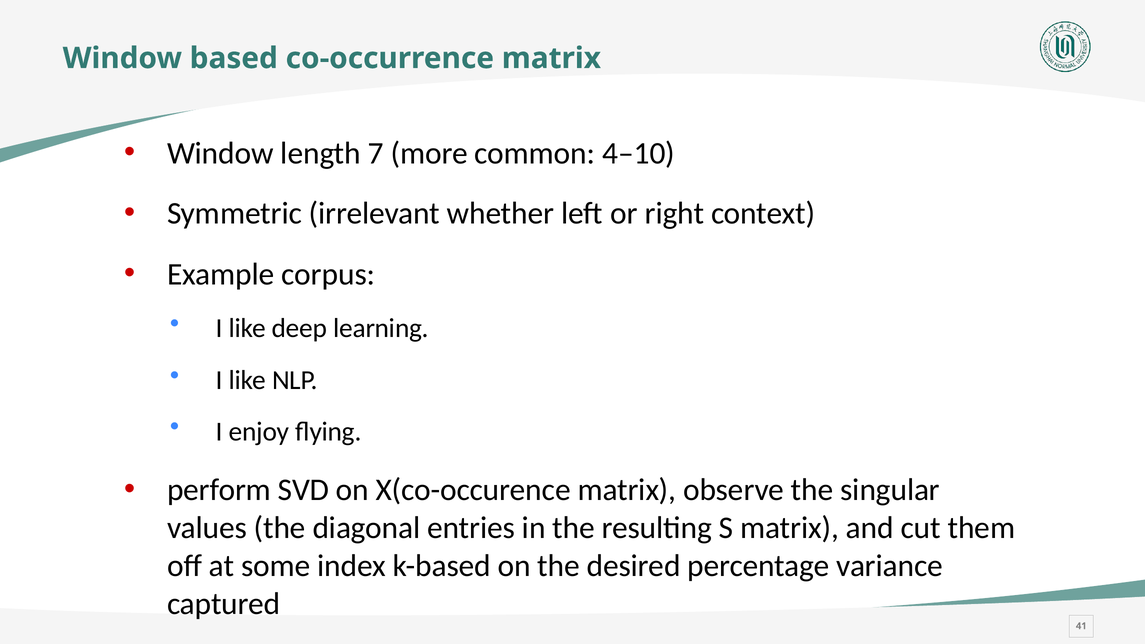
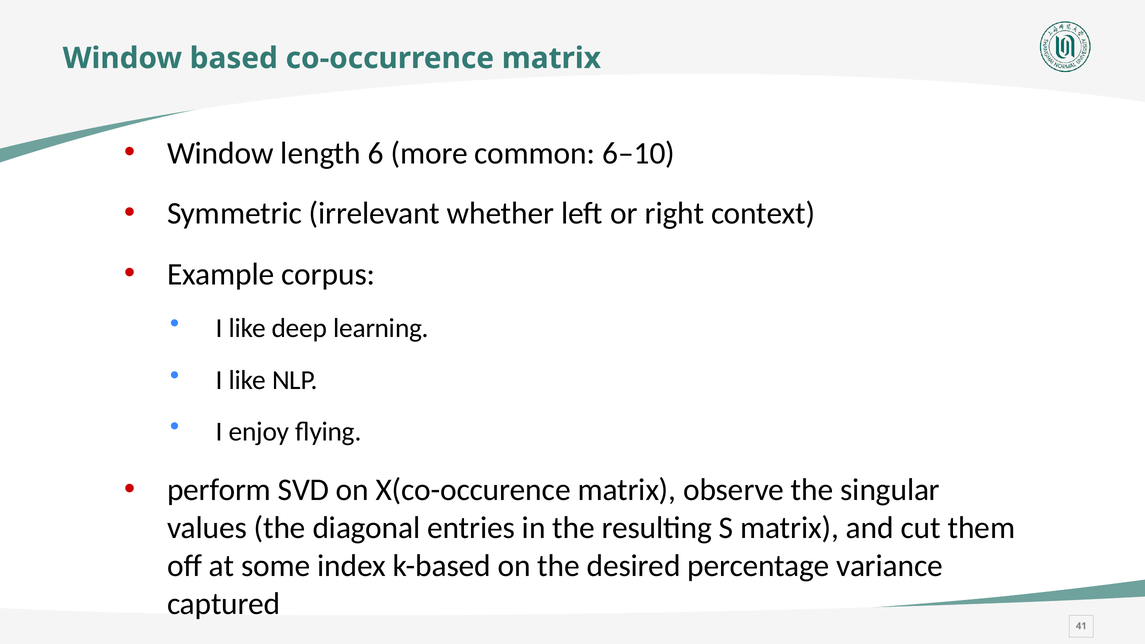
7: 7 -> 6 (376, 153)
4–10: 4–10 -> 6–10 (639, 153)
